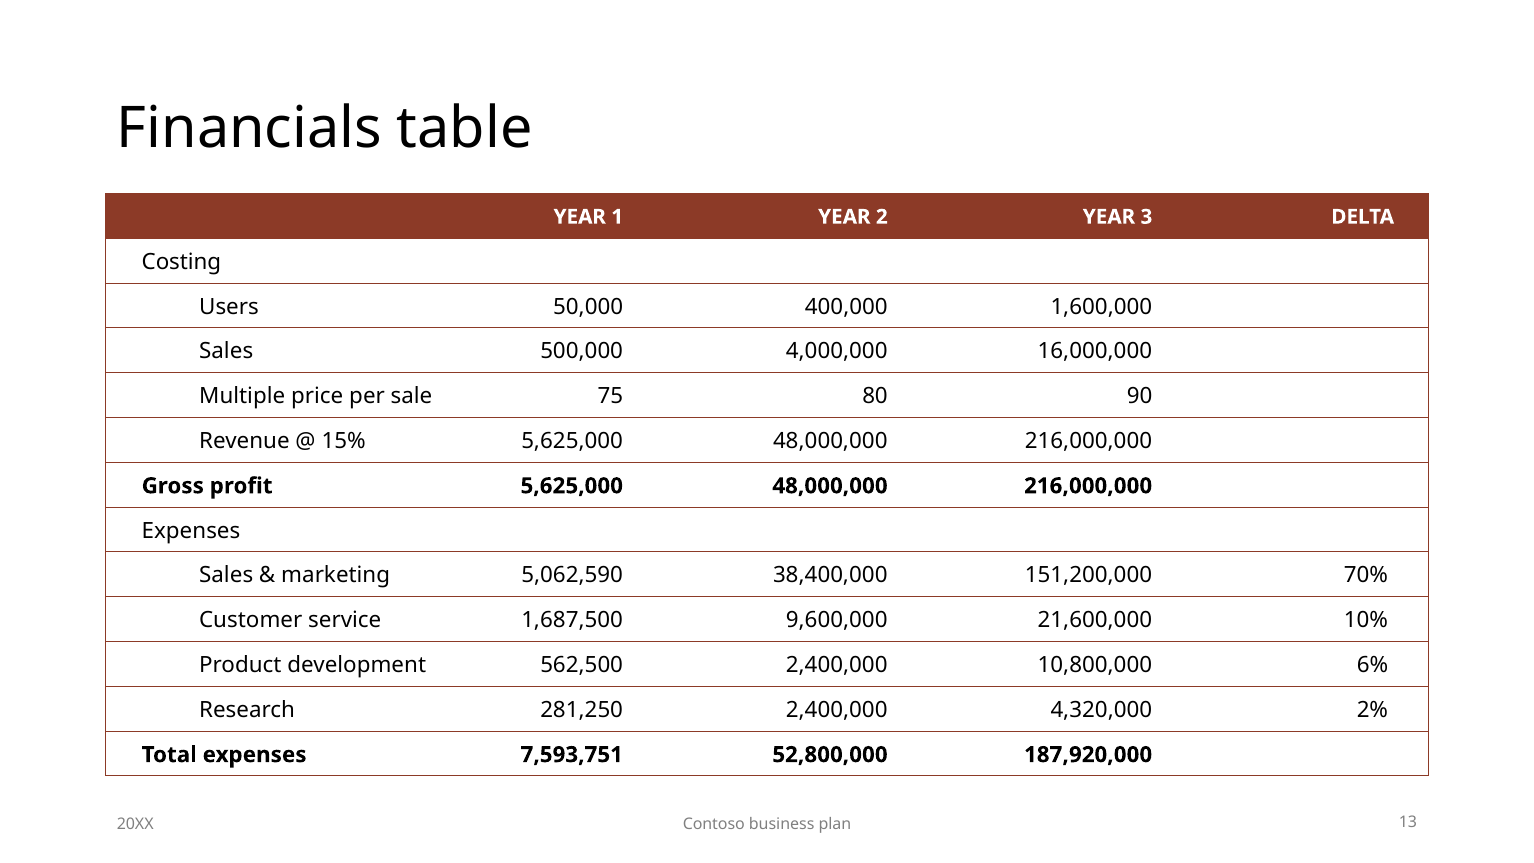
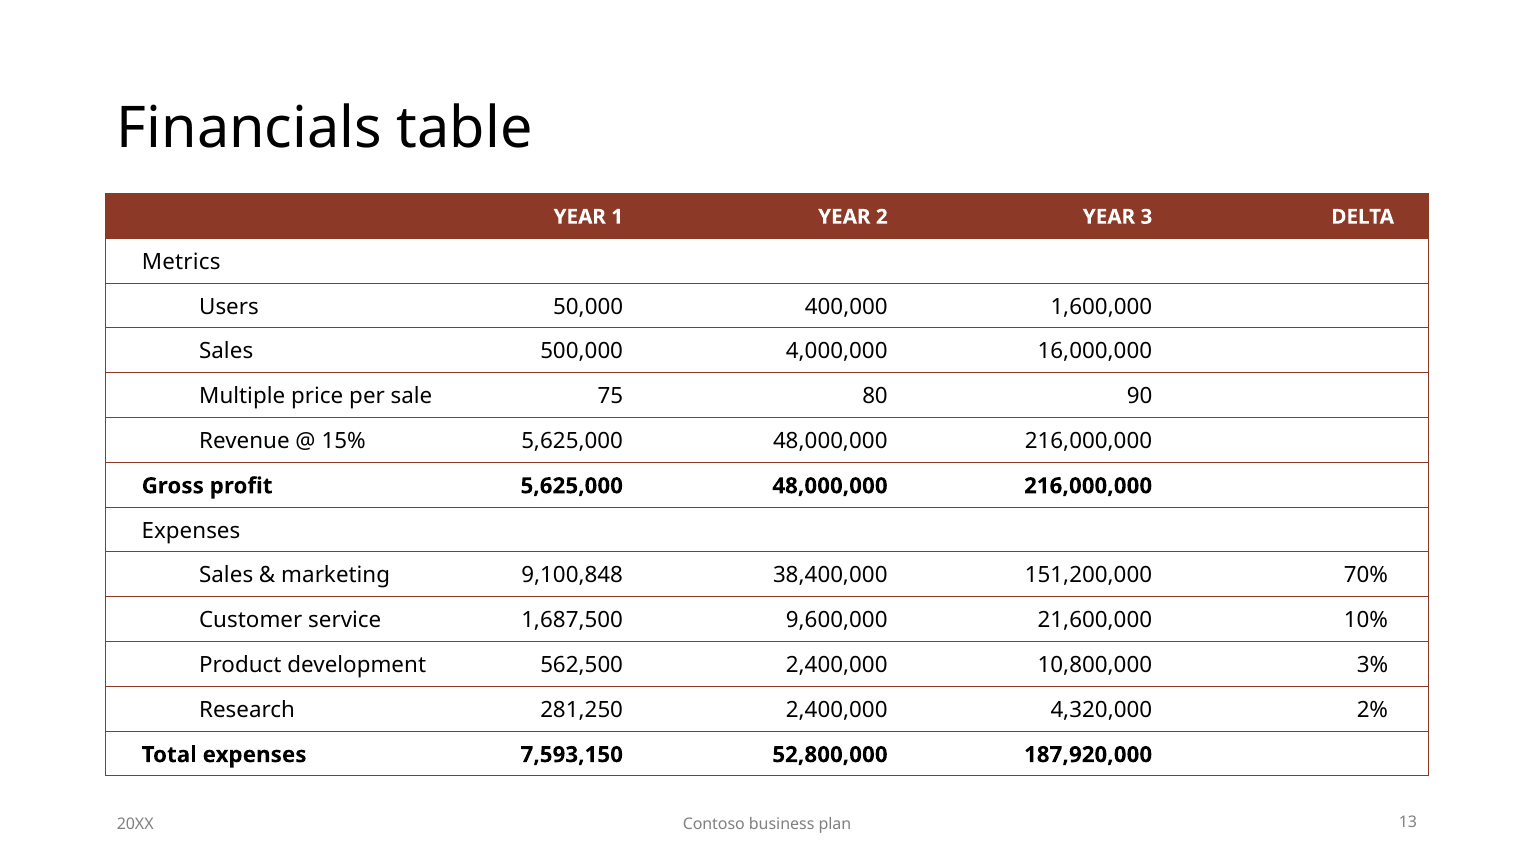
Costing: Costing -> Metrics (181, 262)
5,062,590: 5,062,590 -> 9,100,848 (572, 575)
6%: 6% -> 3% (1372, 665)
7,593,751: 7,593,751 -> 7,593,150 (572, 755)
